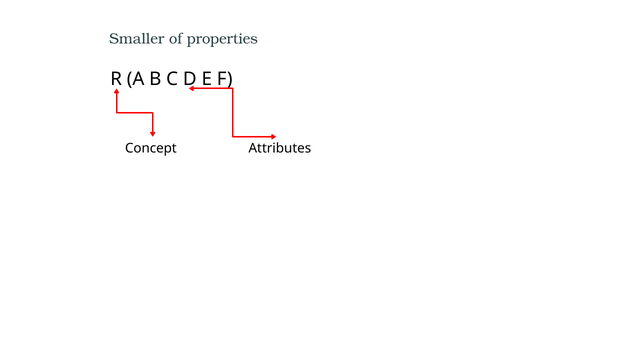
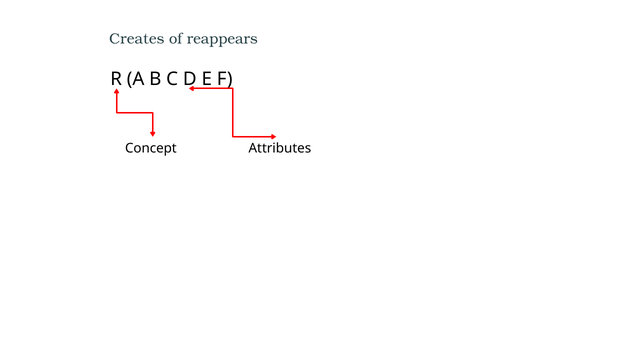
Smaller: Smaller -> Creates (137, 39)
properties: properties -> reappears (222, 39)
